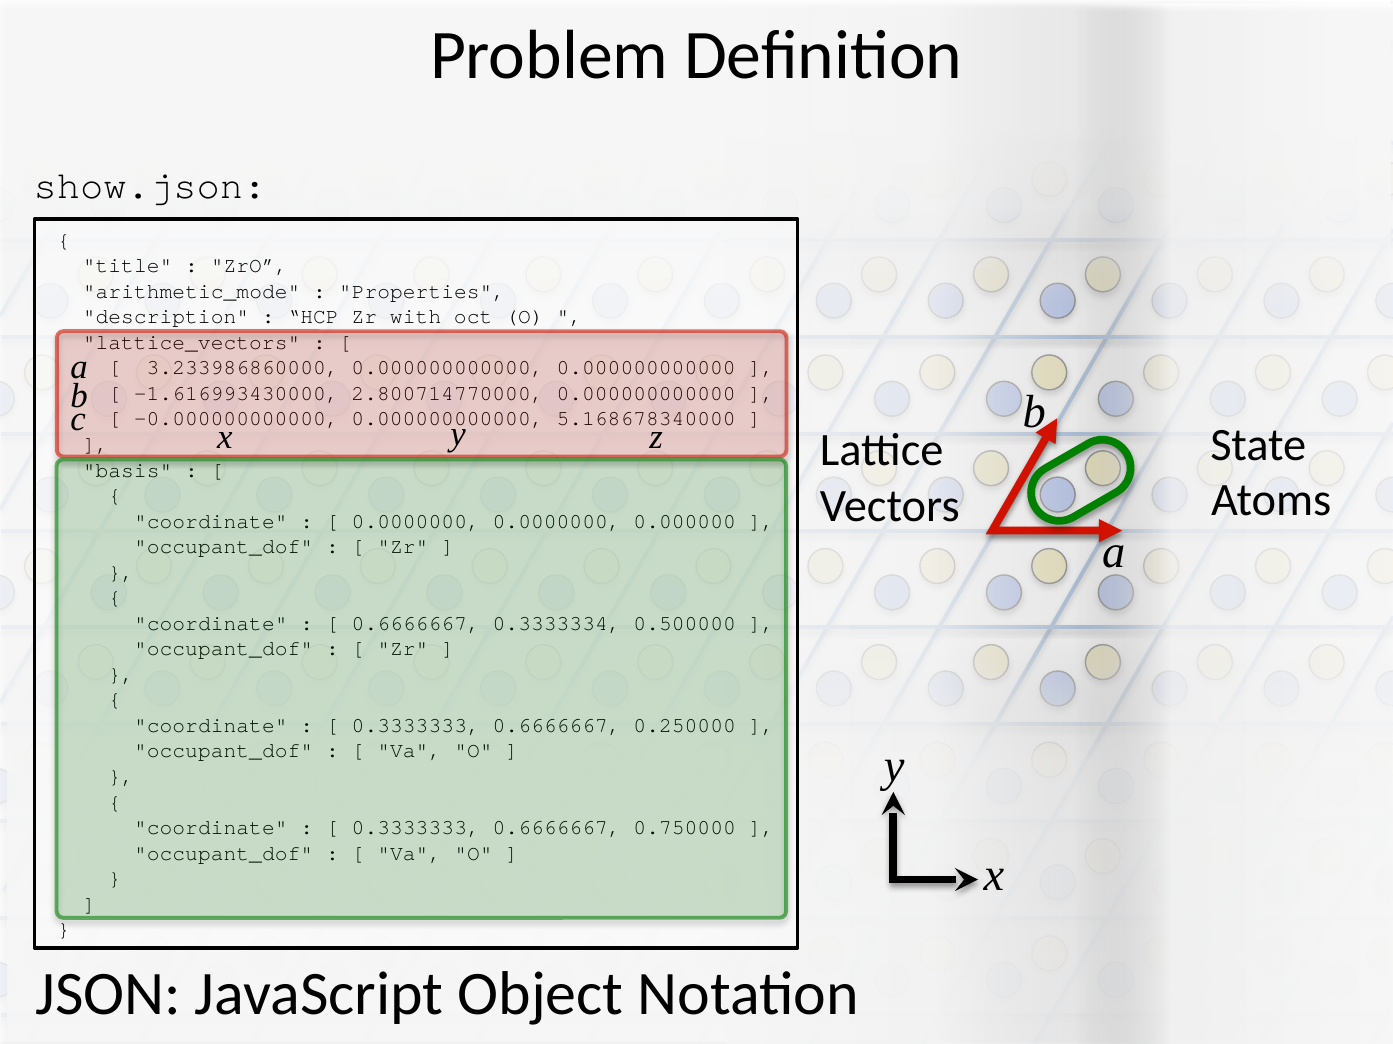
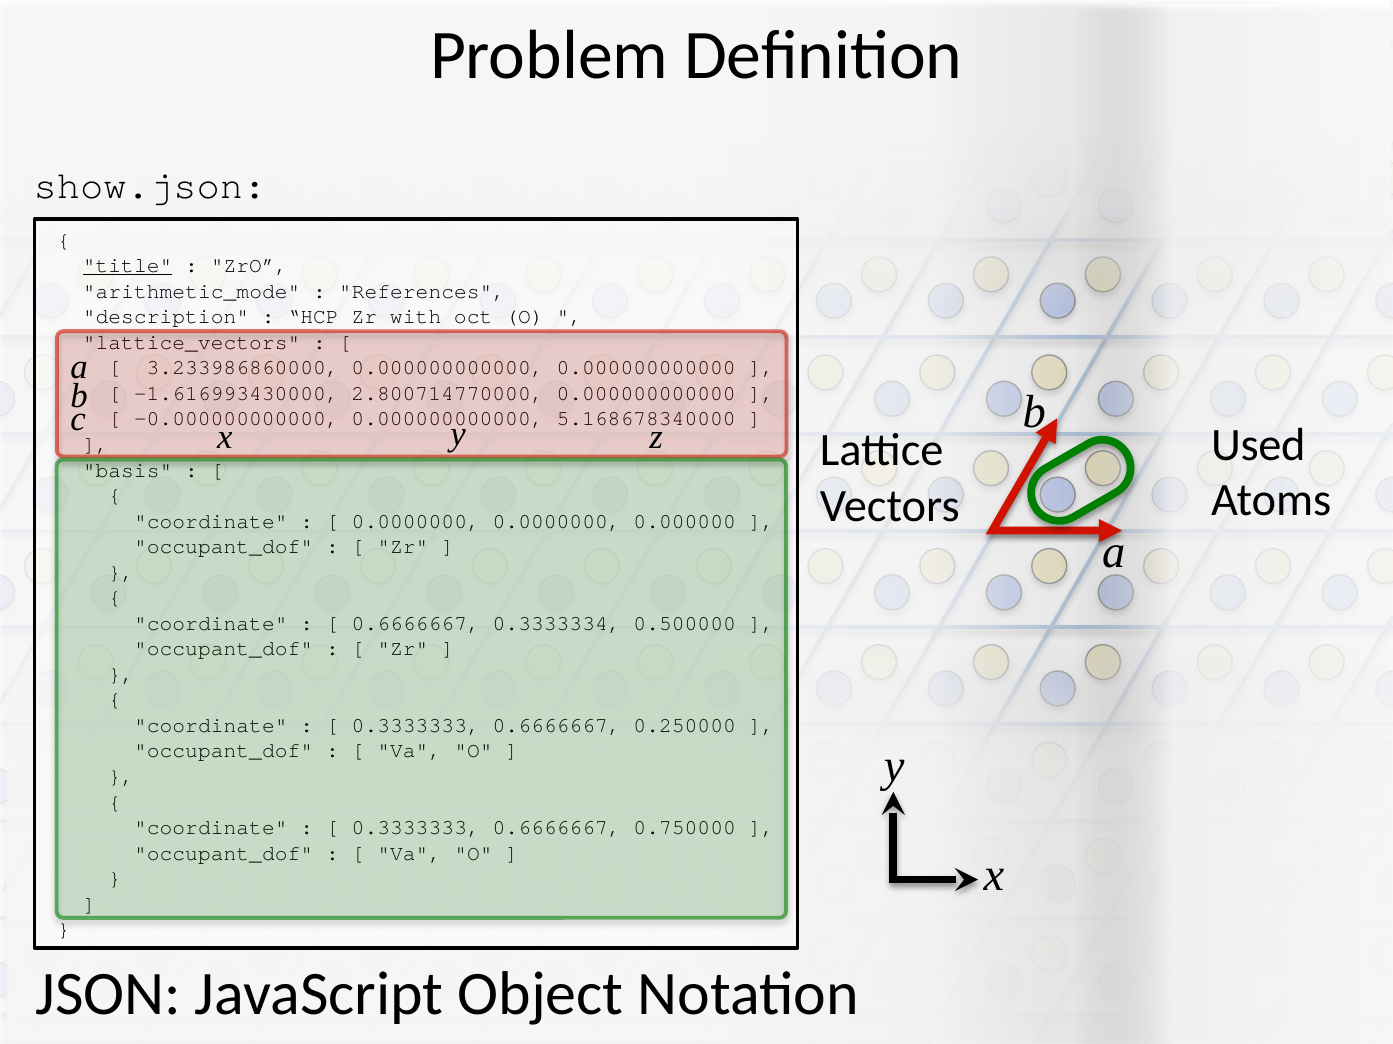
title underline: none -> present (128, 266)
Properties: Properties -> References (422, 291)
State: State -> Used (1258, 445)
